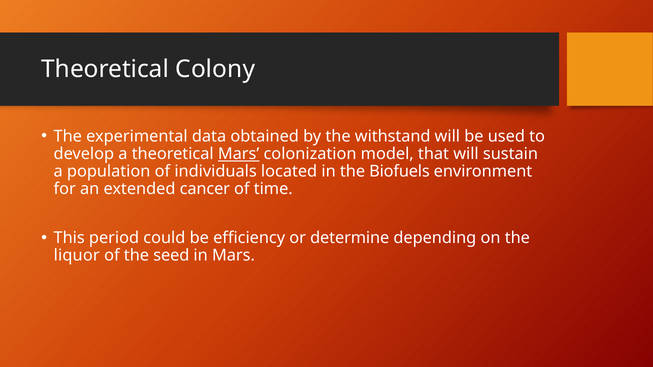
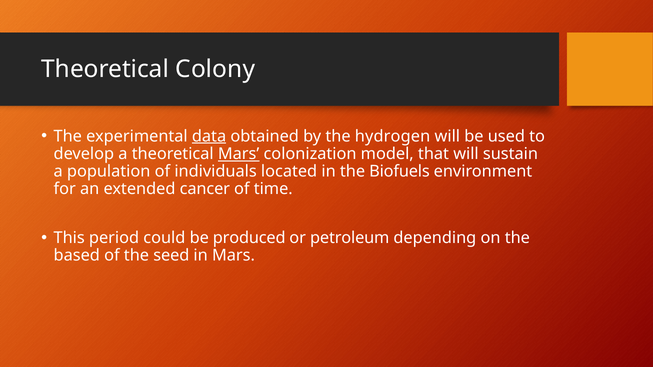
data underline: none -> present (209, 136)
withstand: withstand -> hydrogen (393, 136)
efficiency: efficiency -> produced (249, 238)
determine: determine -> petroleum (350, 238)
liquor: liquor -> based (77, 256)
